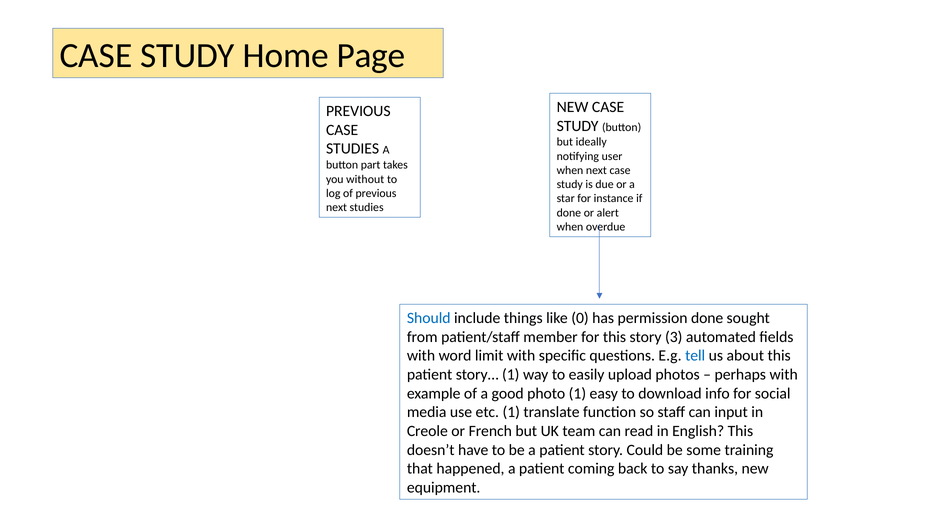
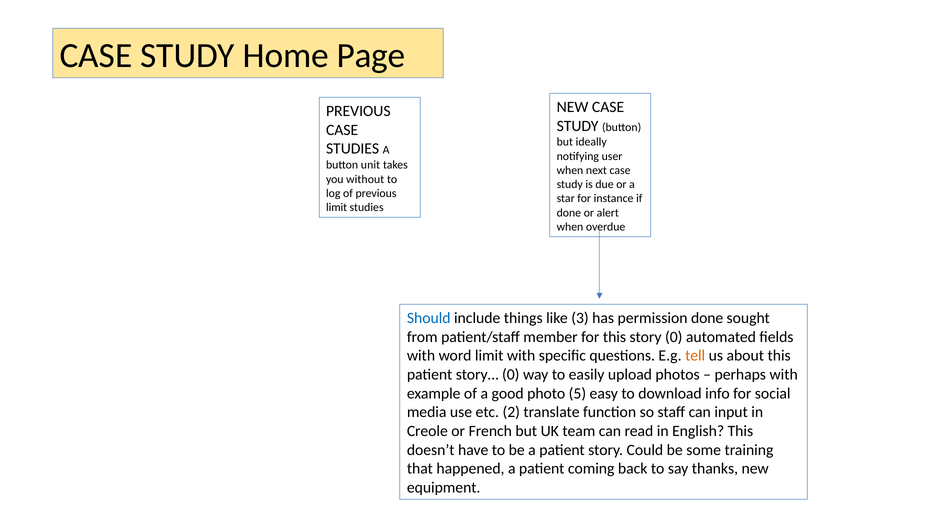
part: part -> unit (371, 165)
next: next -> limit (337, 208)
0: 0 -> 3 (580, 318)
story 3: 3 -> 0 (674, 337)
tell colour: blue -> orange (695, 356)
story… 1: 1 -> 0 (511, 375)
photo 1: 1 -> 5 (577, 394)
etc 1: 1 -> 2 (511, 413)
